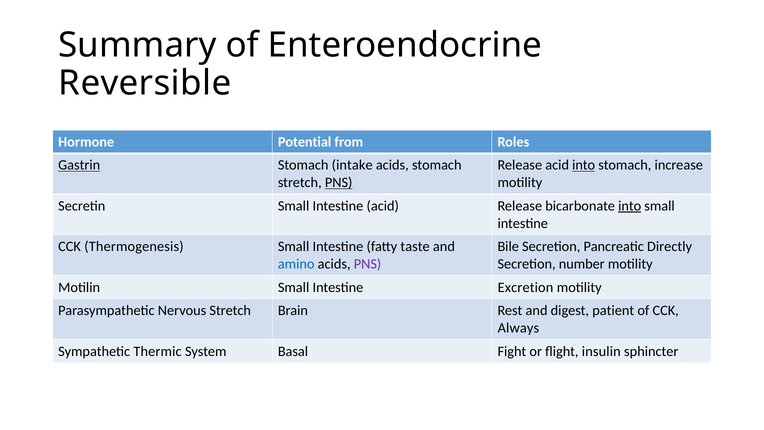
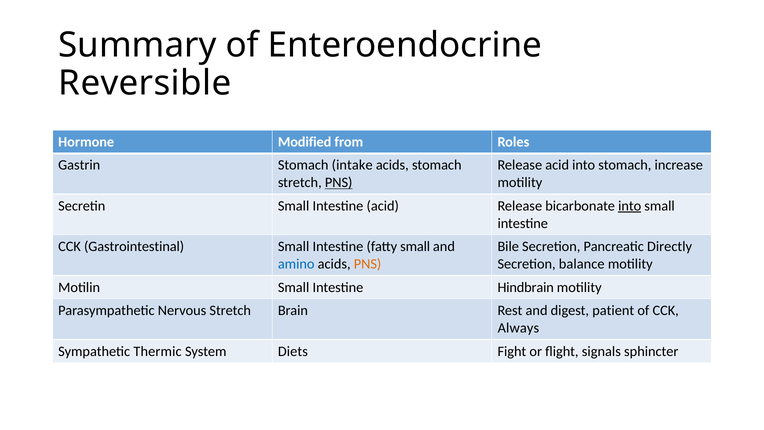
Potential: Potential -> Modified (305, 142)
Gastrin underline: present -> none (79, 165)
into underline: present -> none (584, 165)
Thermogenesis: Thermogenesis -> Gastrointestinal (134, 246)
fatty taste: taste -> small (415, 246)
PNS colour: purple -> orange (368, 264)
number: number -> balance (582, 264)
Excretion: Excretion -> Hindbrain (526, 287)
Basal: Basal -> Diets (293, 351)
insulin: insulin -> signals (601, 351)
